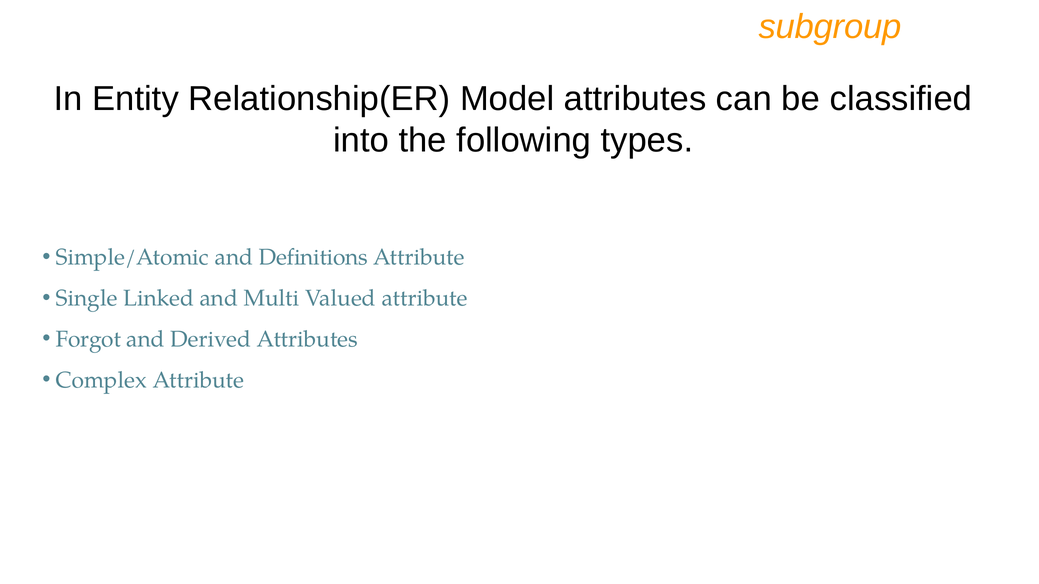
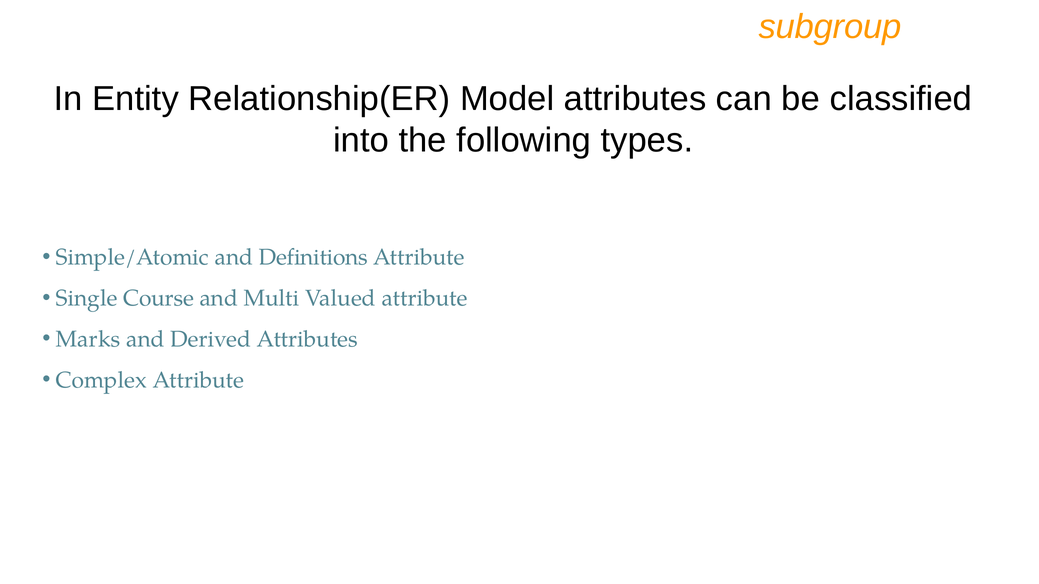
Linked: Linked -> Course (159, 299)
Forgot: Forgot -> Marks (88, 339)
